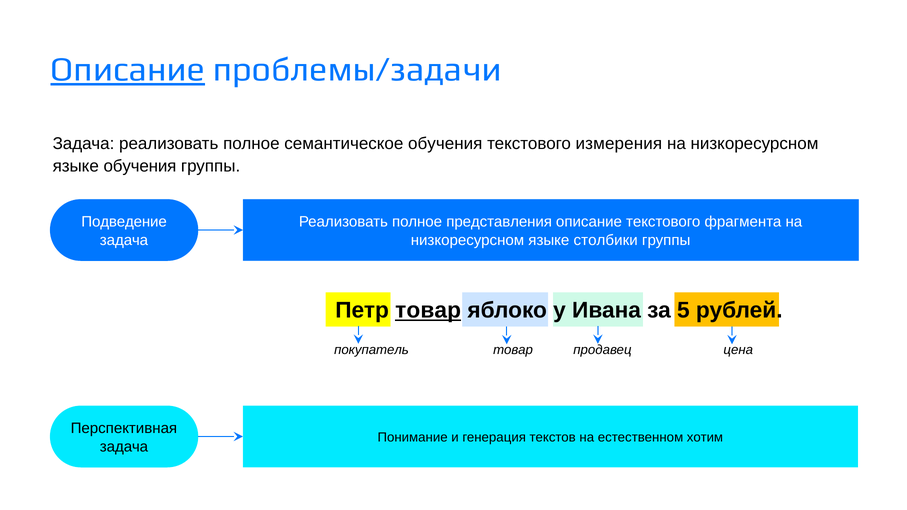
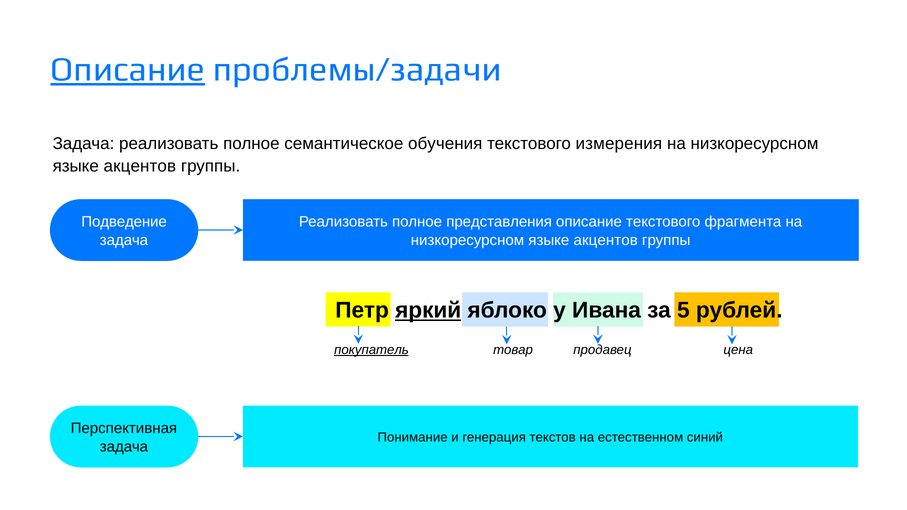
обучения: обучения -> акцентов (140, 166)
столбики: столбики -> акцентов (606, 240)
Петр товар: товар -> яркий (428, 310)
покупатель underline: none -> present (371, 350)
хотим: хотим -> синий (705, 438)
